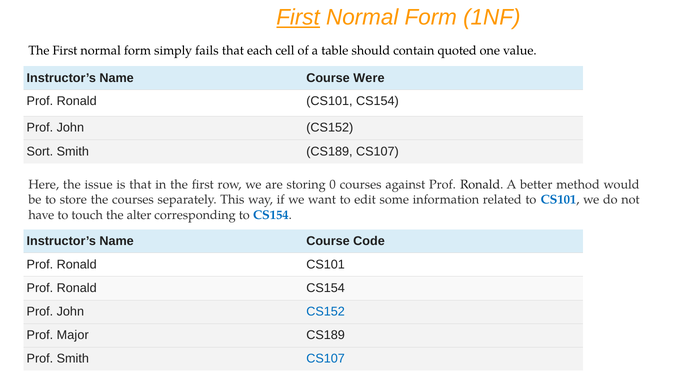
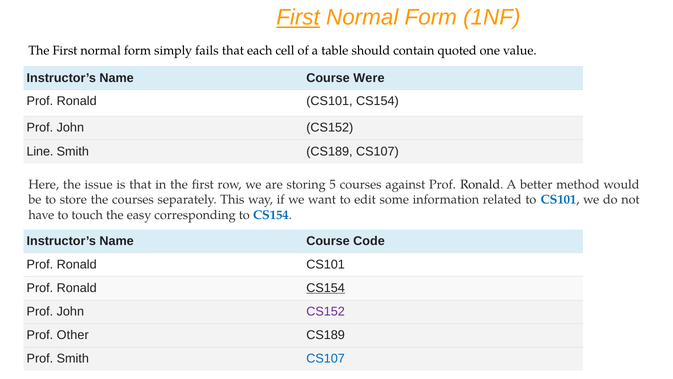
Sort: Sort -> Line (40, 151)
0: 0 -> 5 (333, 184)
alter: alter -> easy (139, 215)
CS154 underline: none -> present (326, 288)
CS152 colour: blue -> purple (326, 311)
Major: Major -> Other (73, 335)
